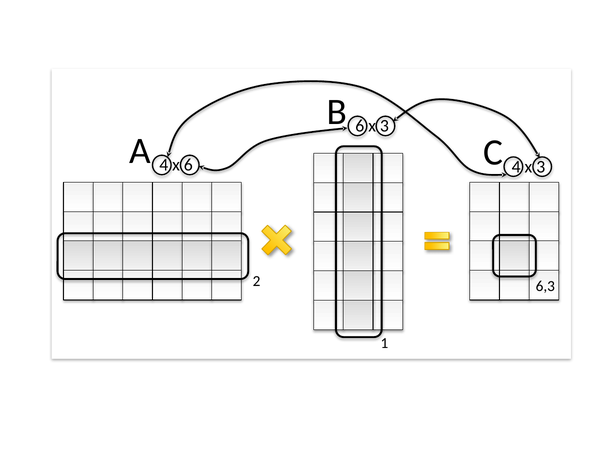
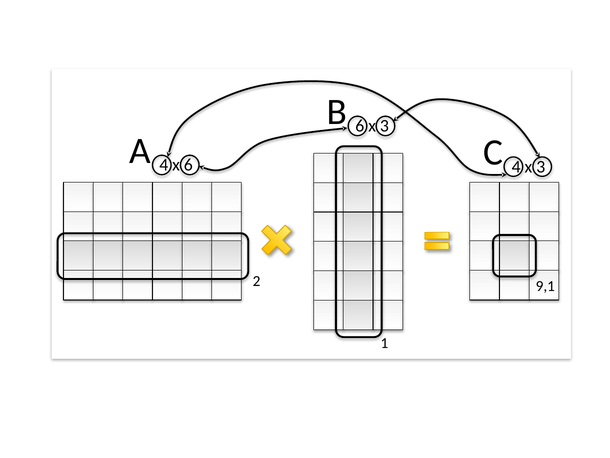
6,3: 6,3 -> 9,1 (545, 286)
